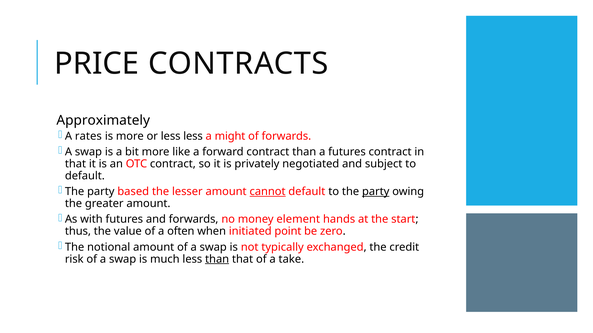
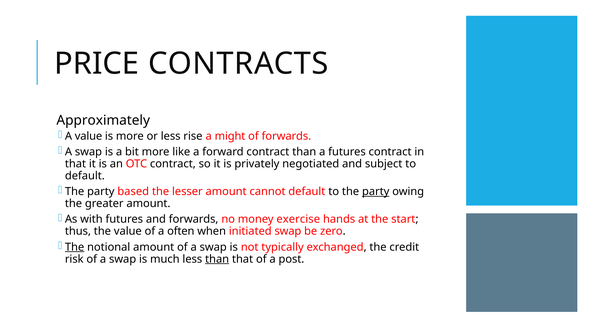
A rates: rates -> value (88, 136)
less less: less -> rise (193, 136)
cannot underline: present -> none (268, 192)
element: element -> exercise (298, 220)
initiated point: point -> swap (288, 232)
The underline: none -> present (75, 247)
take: take -> post (291, 259)
